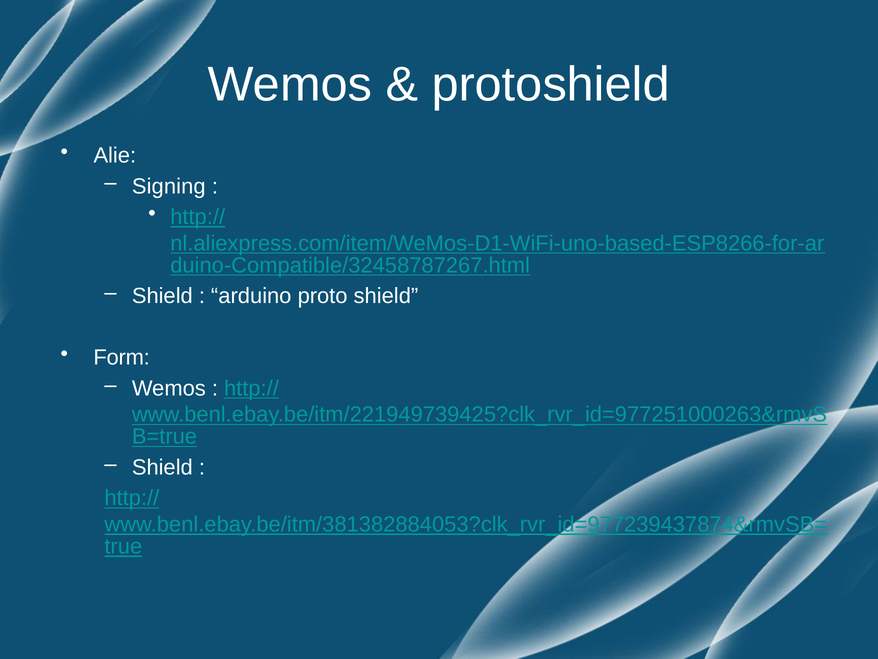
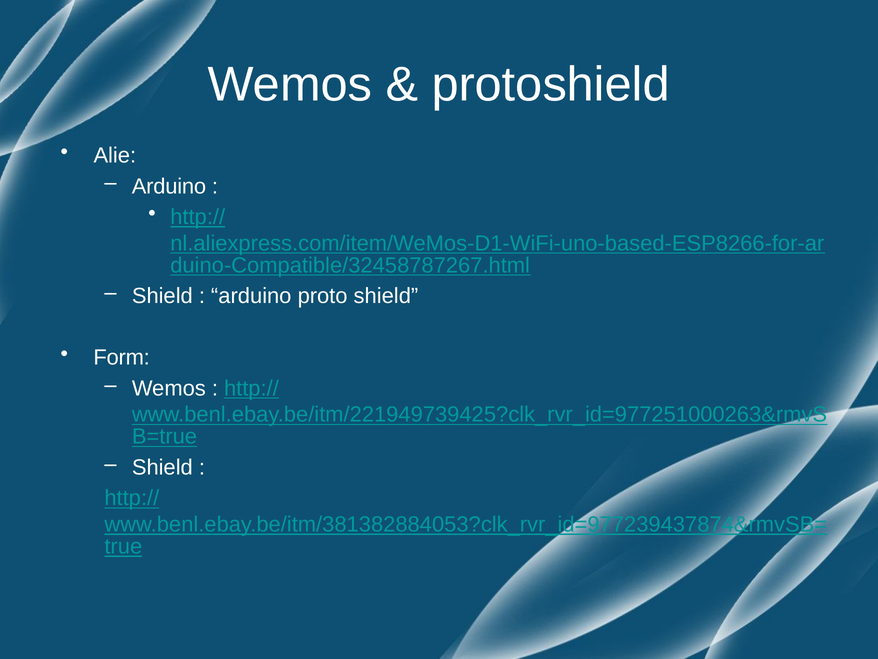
Signing: Signing -> Arduino (169, 186)
